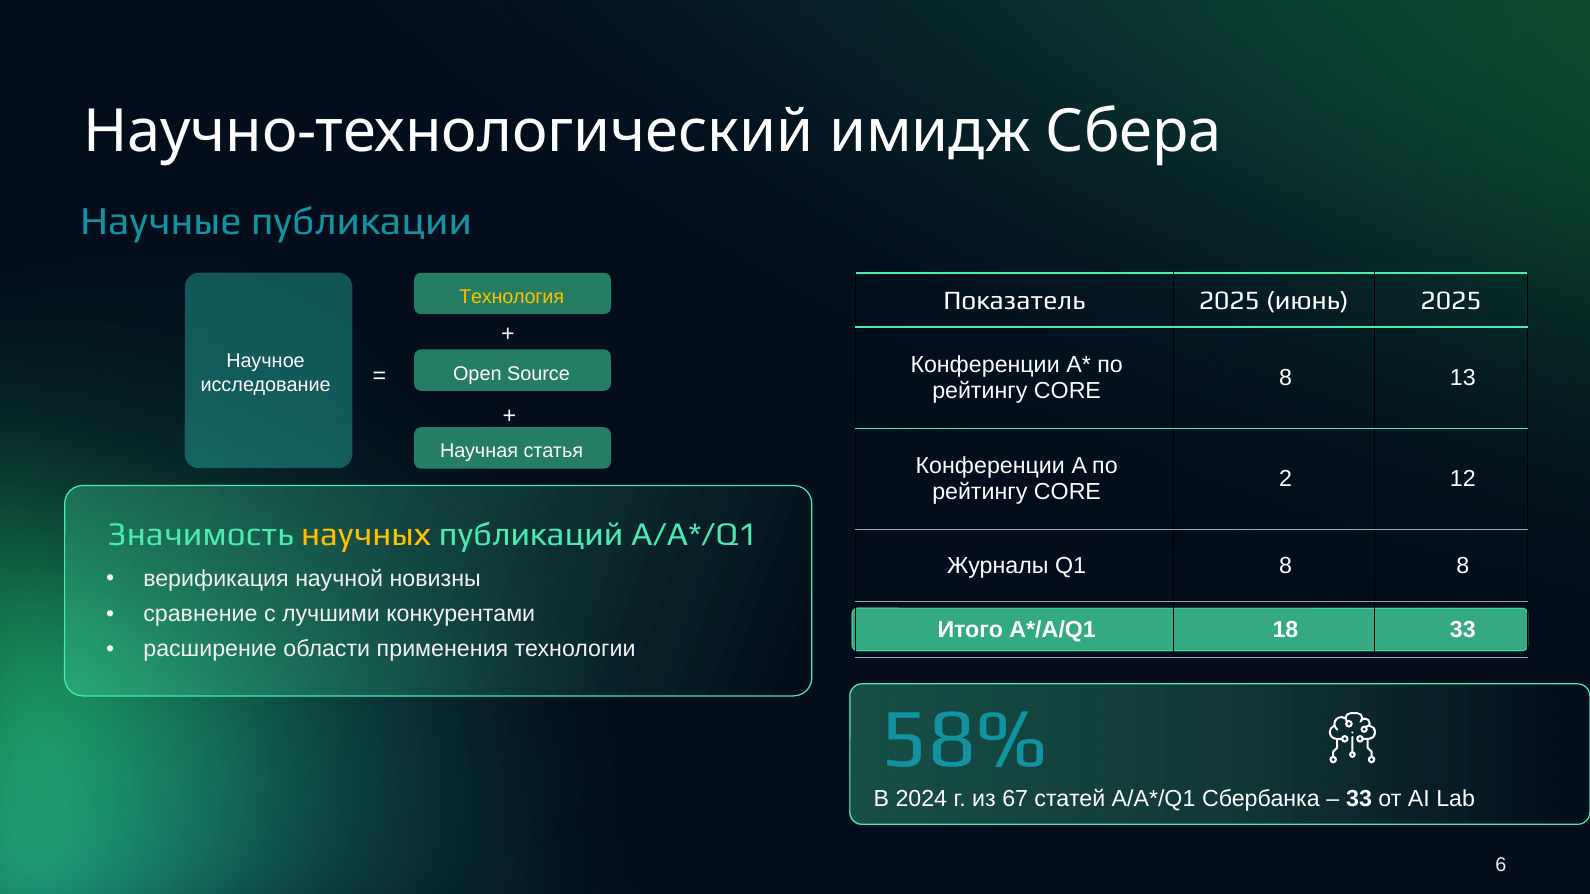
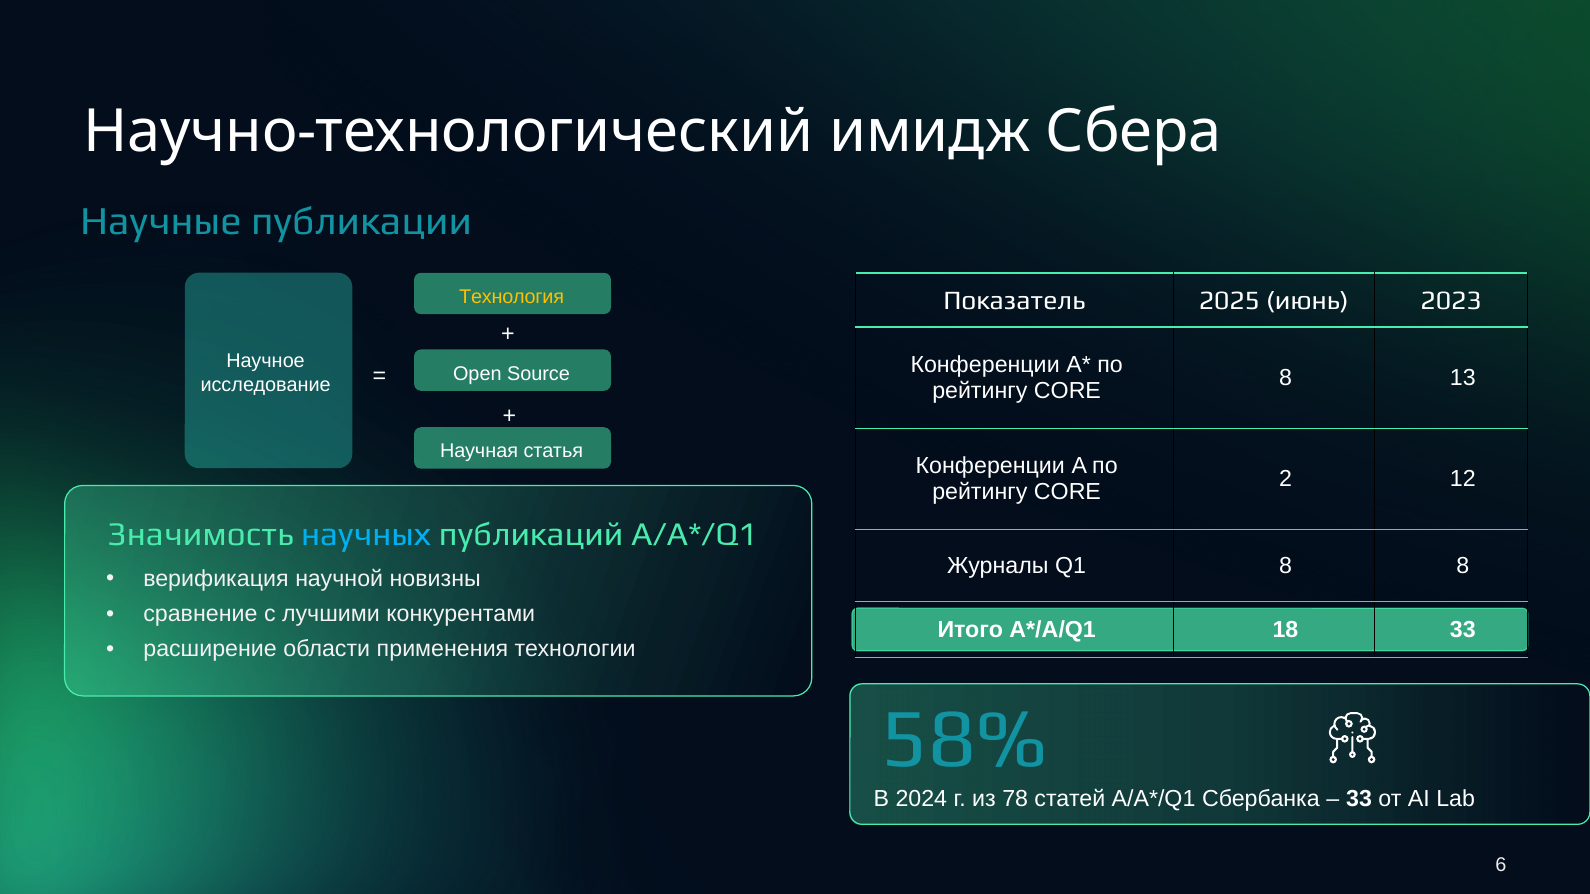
июнь 2025: 2025 -> 2023 (1451, 301)
научных colour: yellow -> light blue (366, 535)
67: 67 -> 78 (1015, 799)
